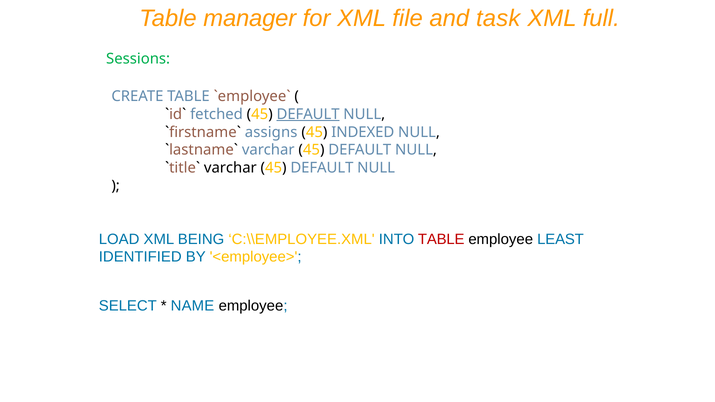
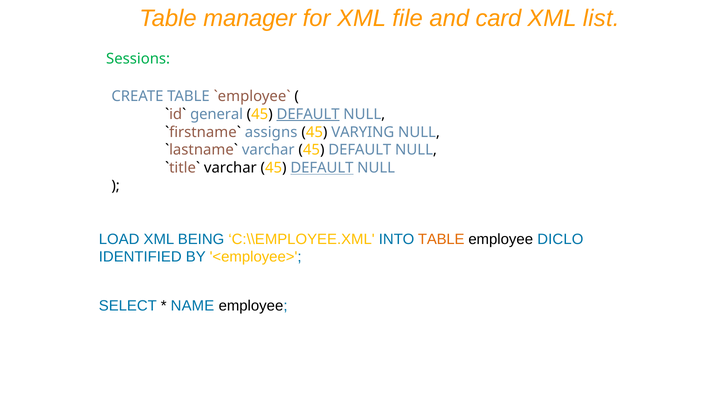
task: task -> card (498, 19)
full: full -> list (601, 19)
fetched: fetched -> general (217, 114)
INDEXED: INDEXED -> VARYING (363, 132)
DEFAULT underline: none -> present (322, 168)
TABLE colour: red -> orange (441, 239)
LEAST: LEAST -> DICLO (560, 239)
